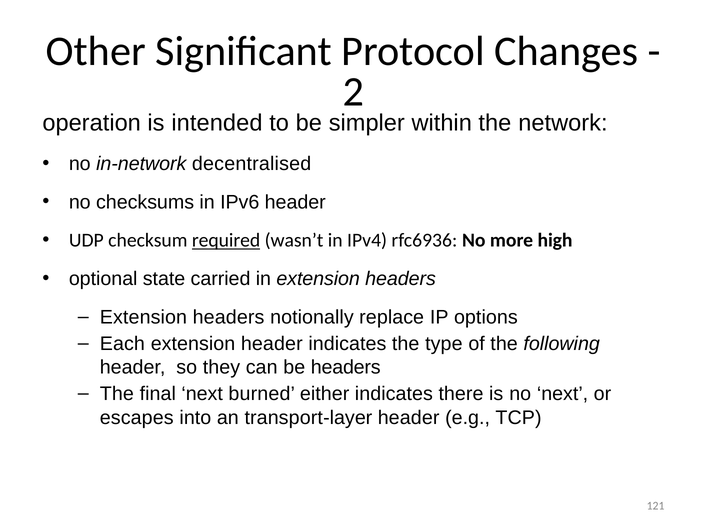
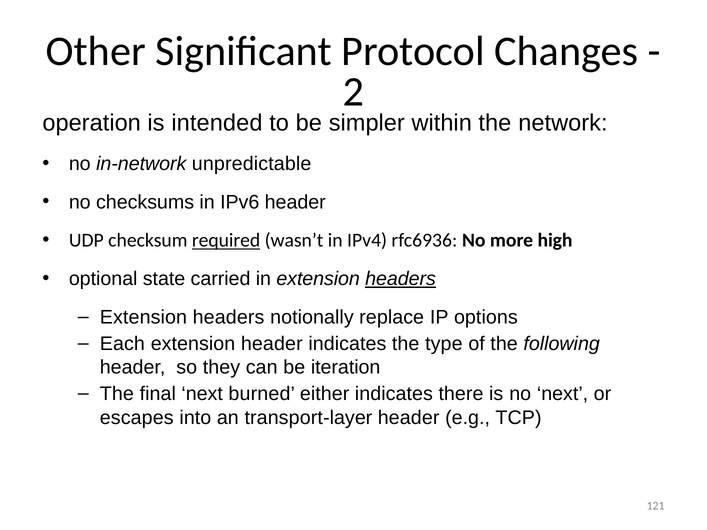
decentralised: decentralised -> unpredictable (252, 164)
headers underline: none -> present (401, 279)
be headers: headers -> iteration (346, 368)
